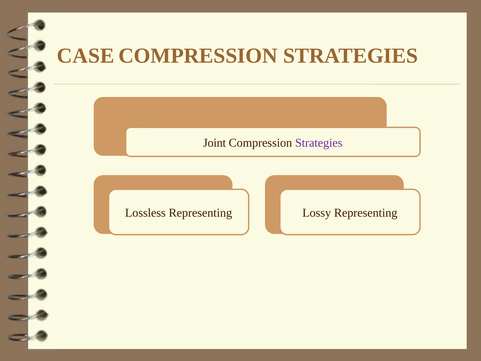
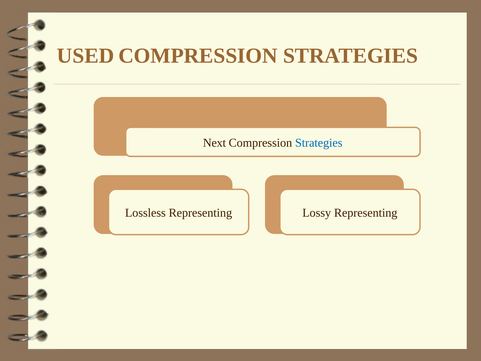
CASE: CASE -> USED (86, 56)
Joint: Joint -> Next (214, 143)
Strategies colour: purple -> blue (319, 143)
